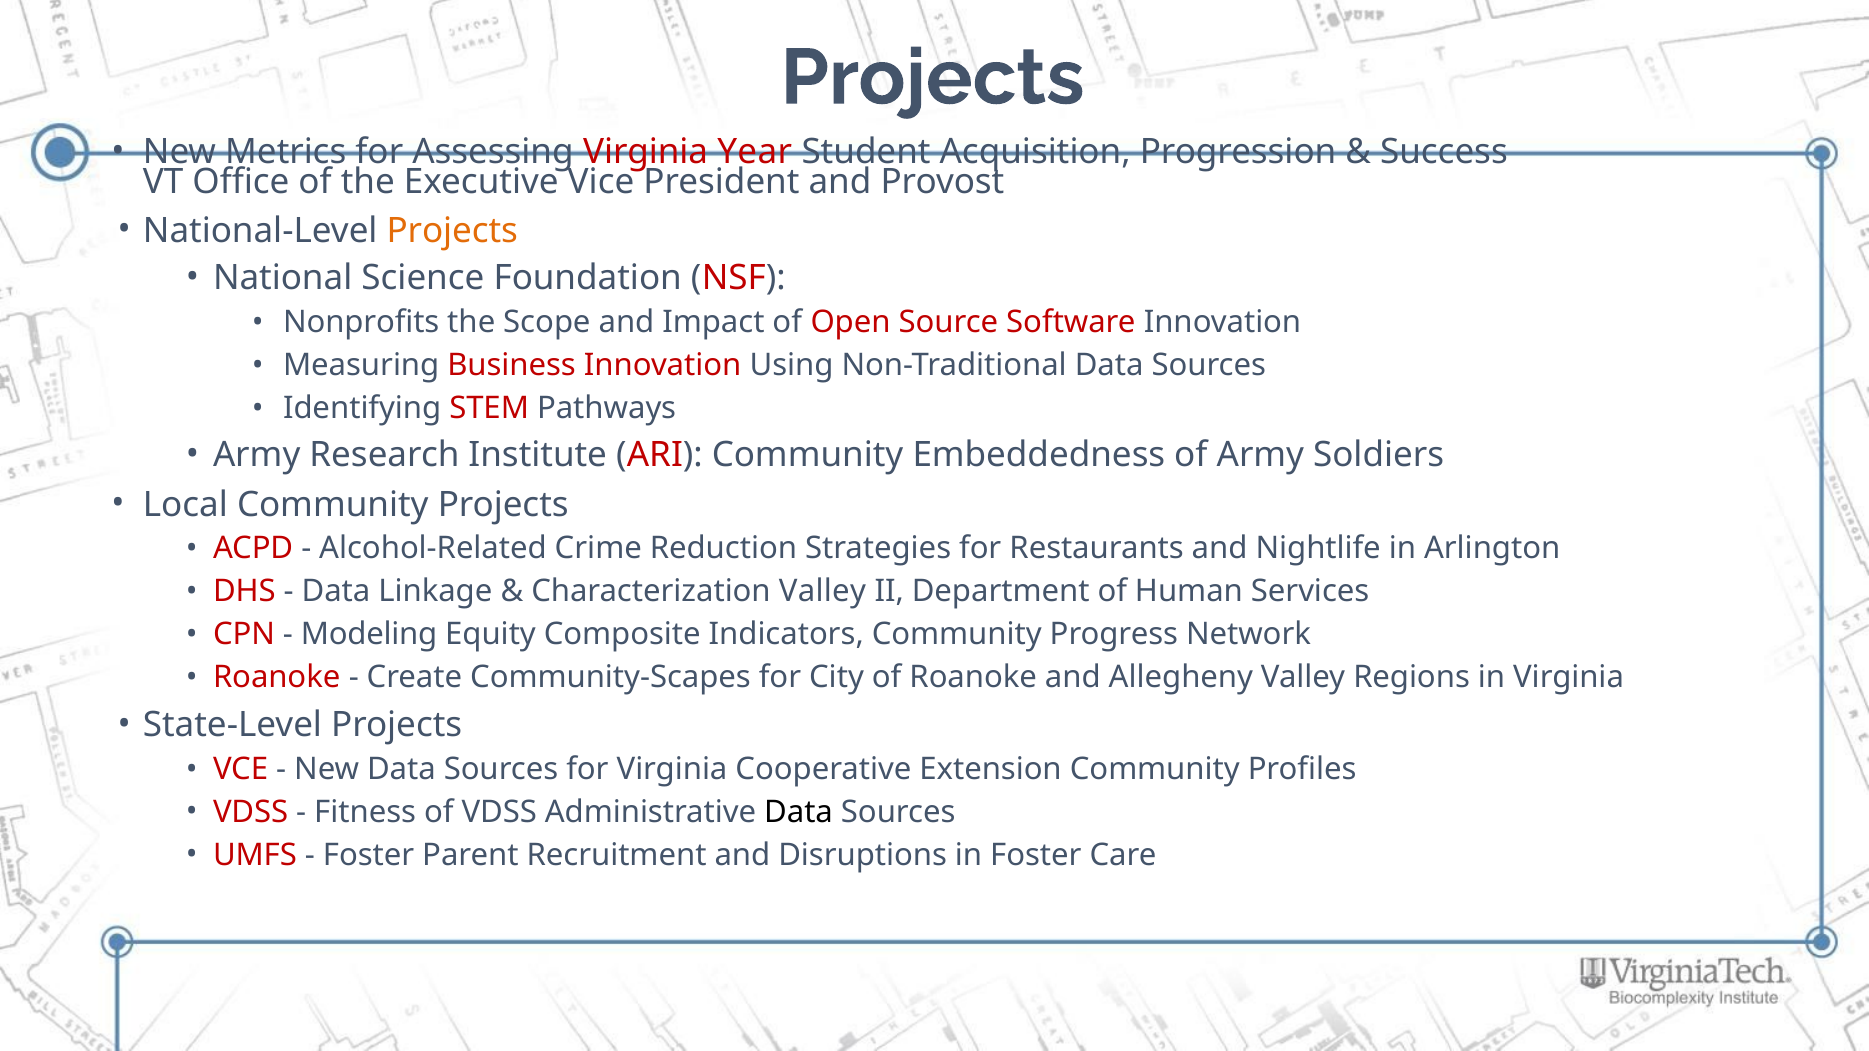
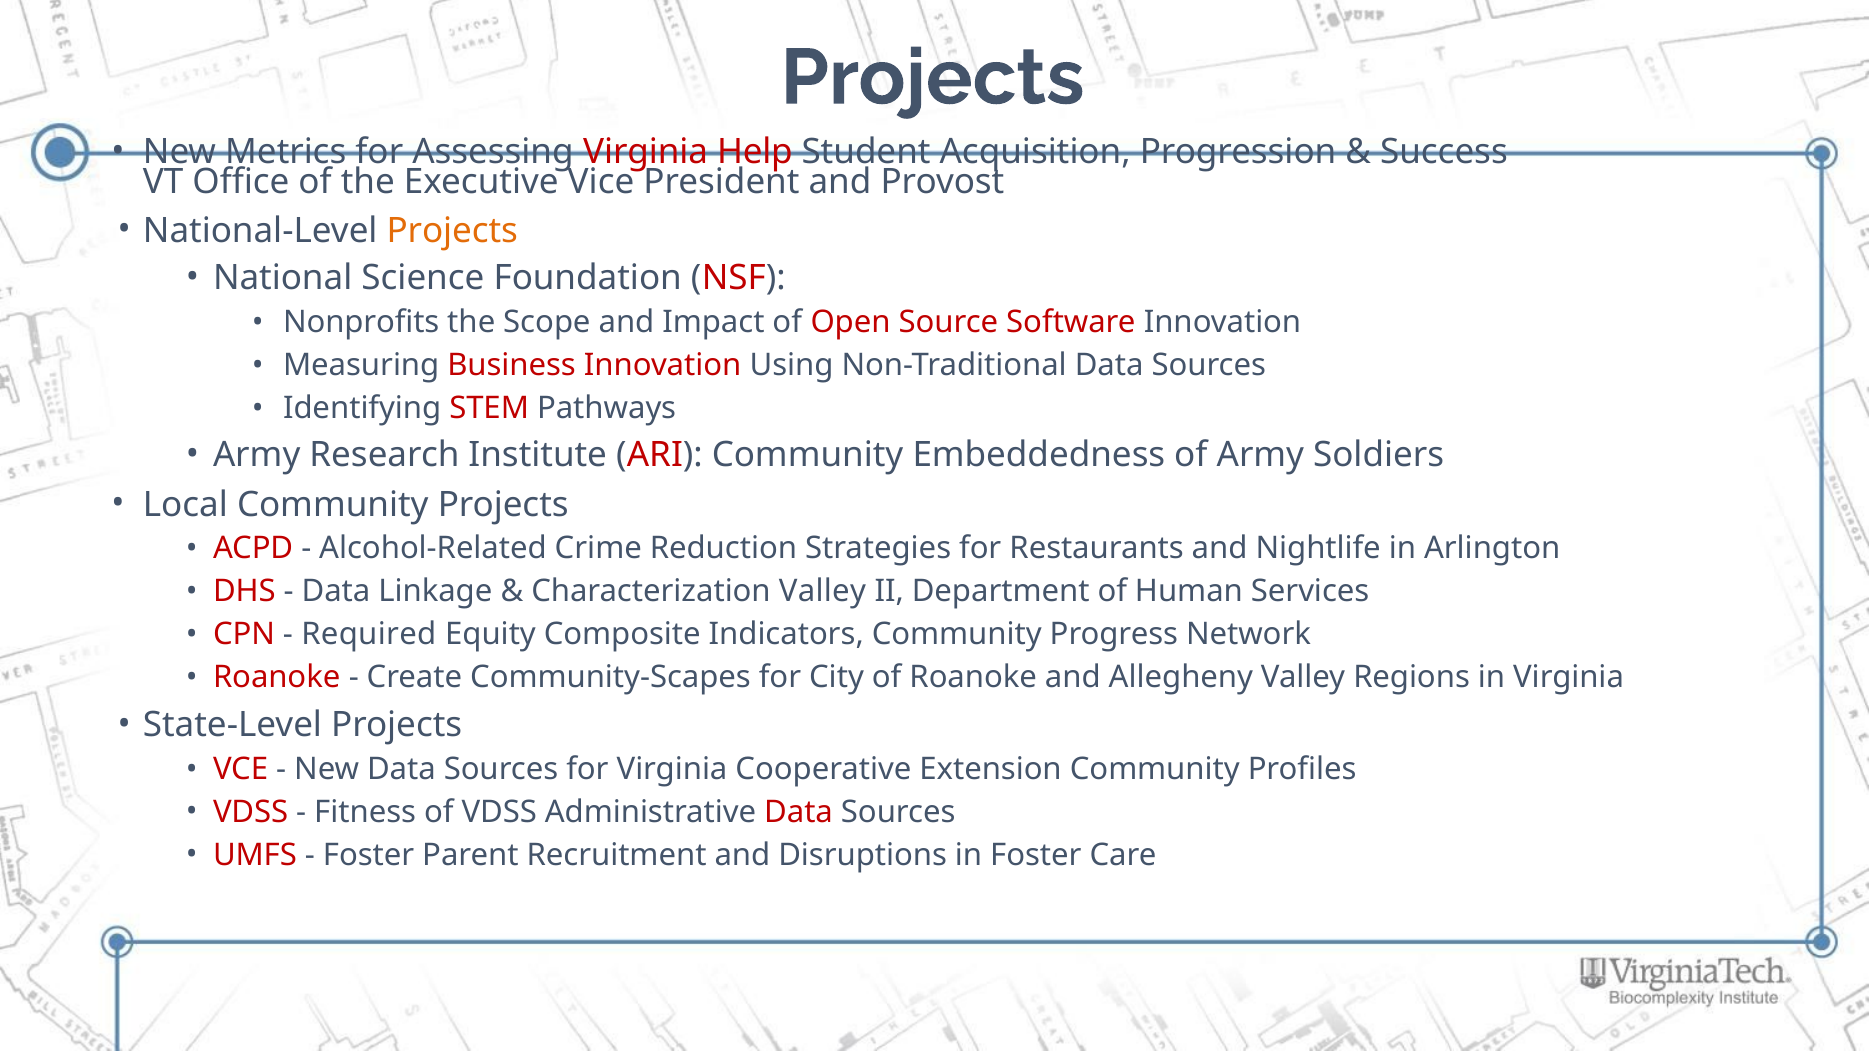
Year: Year -> Help (755, 152)
Modeling: Modeling -> Required (369, 635)
Data colour: black -> red (799, 812)
